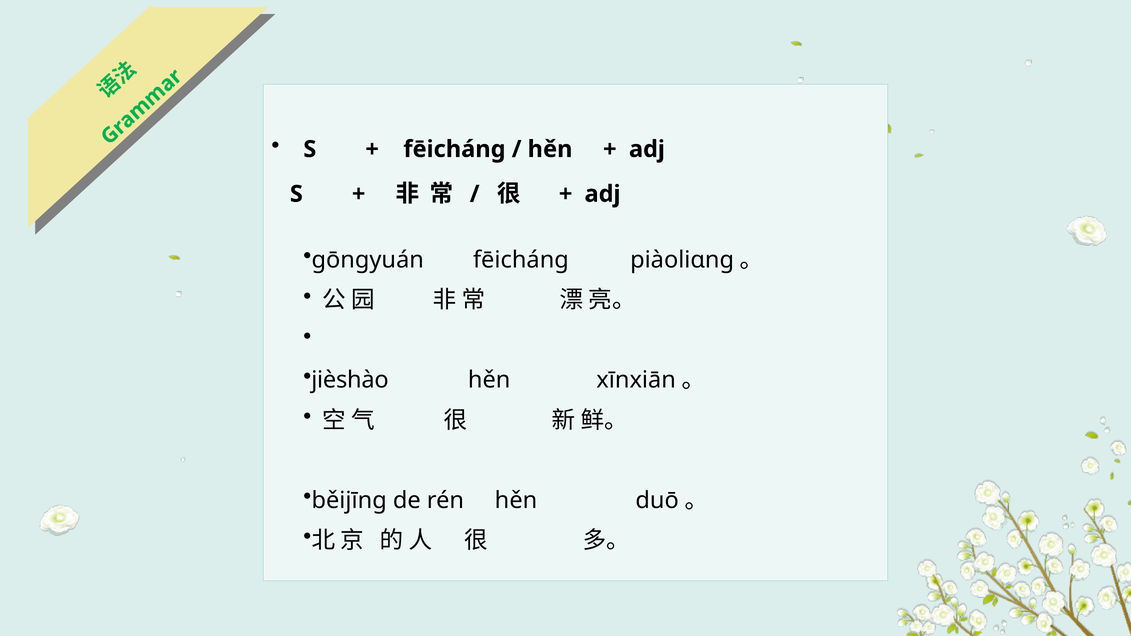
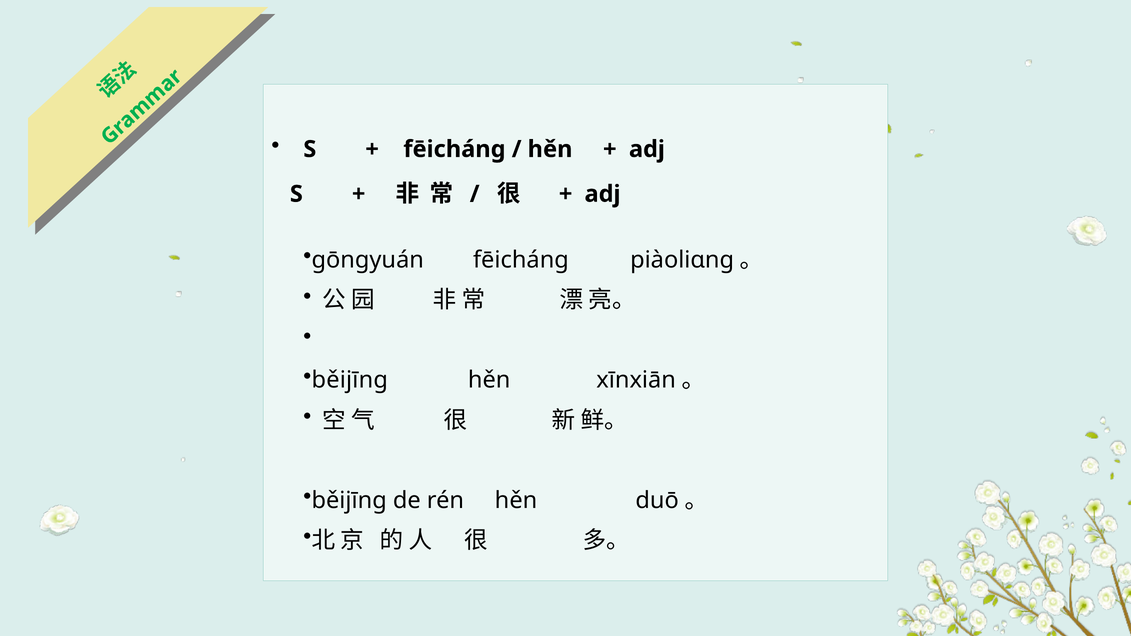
jièshào: jièshào -> běijīnɡ (350, 380)
